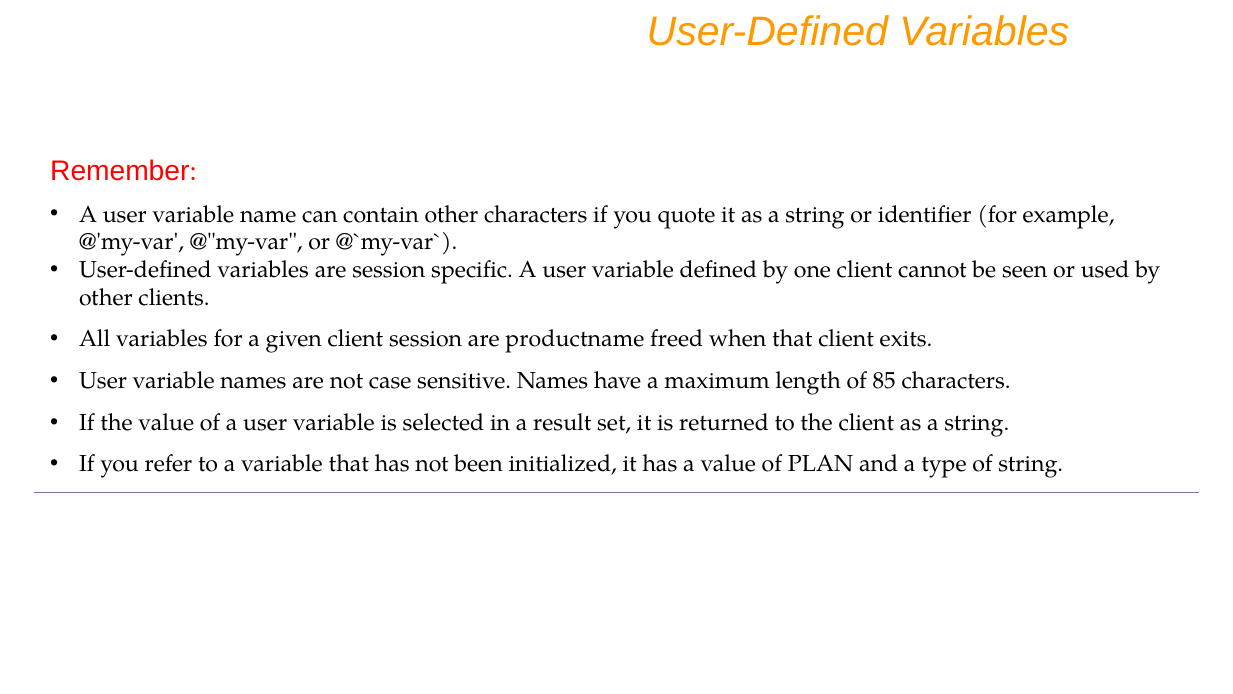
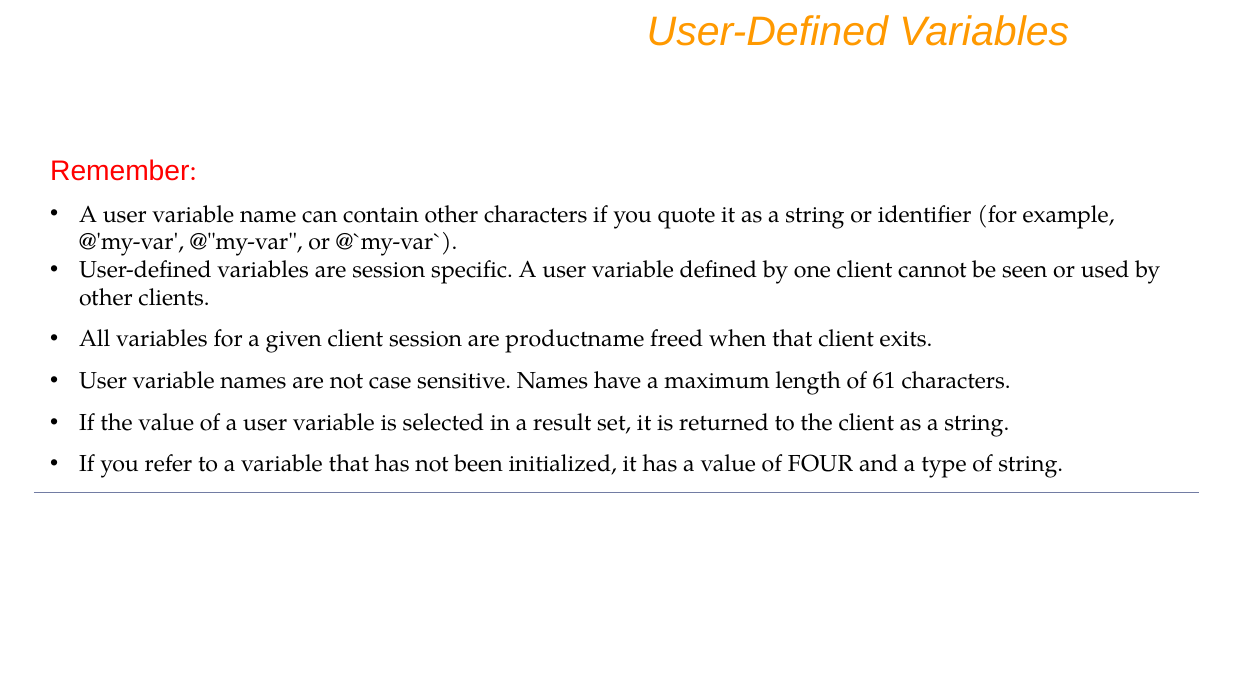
85: 85 -> 61 (884, 381)
PLAN: PLAN -> FOUR (821, 464)
